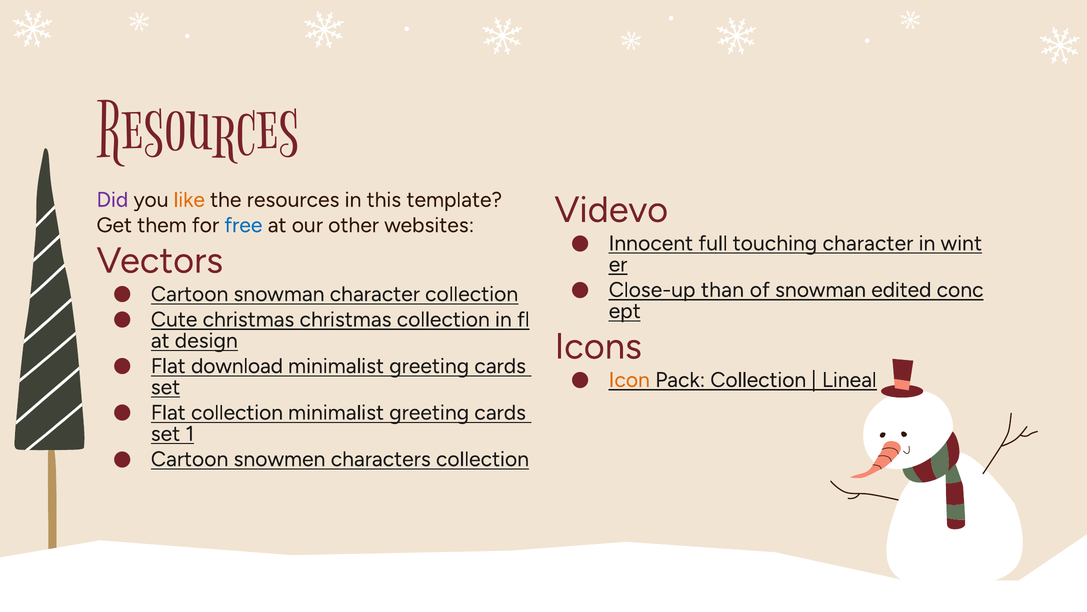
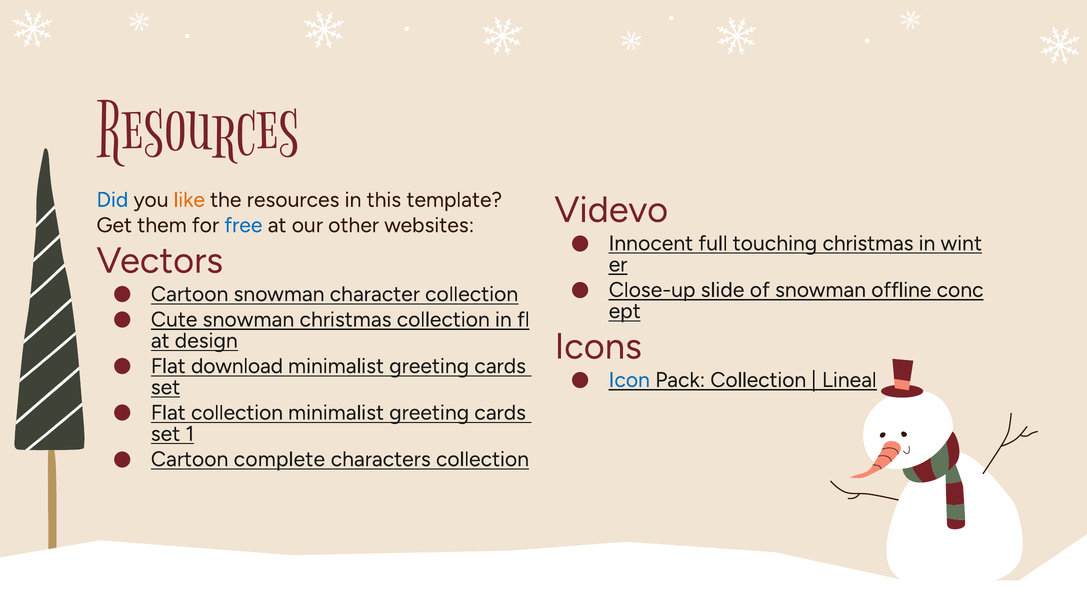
Did colour: purple -> blue (112, 200)
touching character: character -> christmas (868, 243)
than: than -> slide (723, 290)
edited: edited -> offline (901, 290)
Cute christmas: christmas -> snowman (248, 319)
Icon colour: orange -> blue (629, 380)
snowmen: snowmen -> complete (279, 459)
